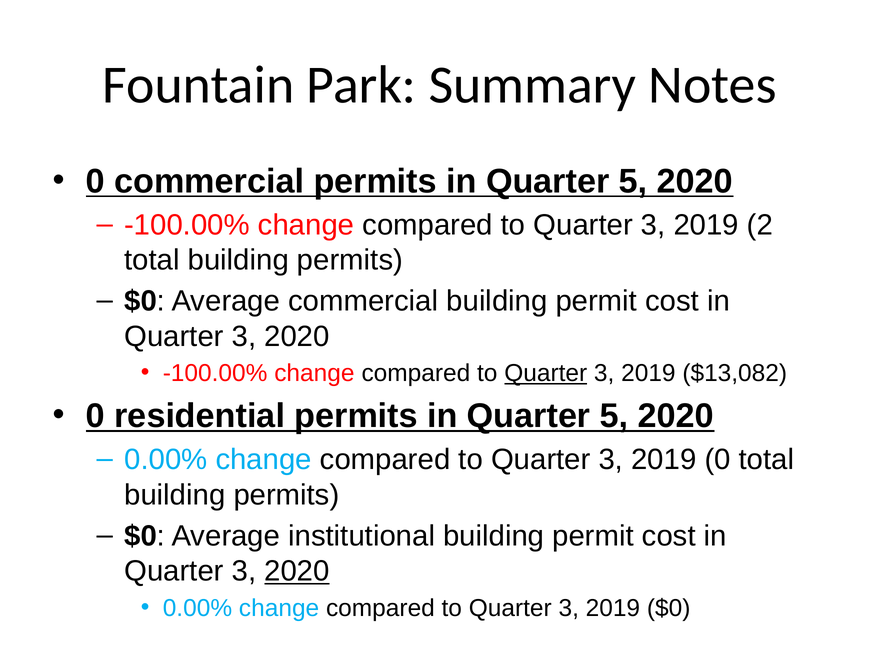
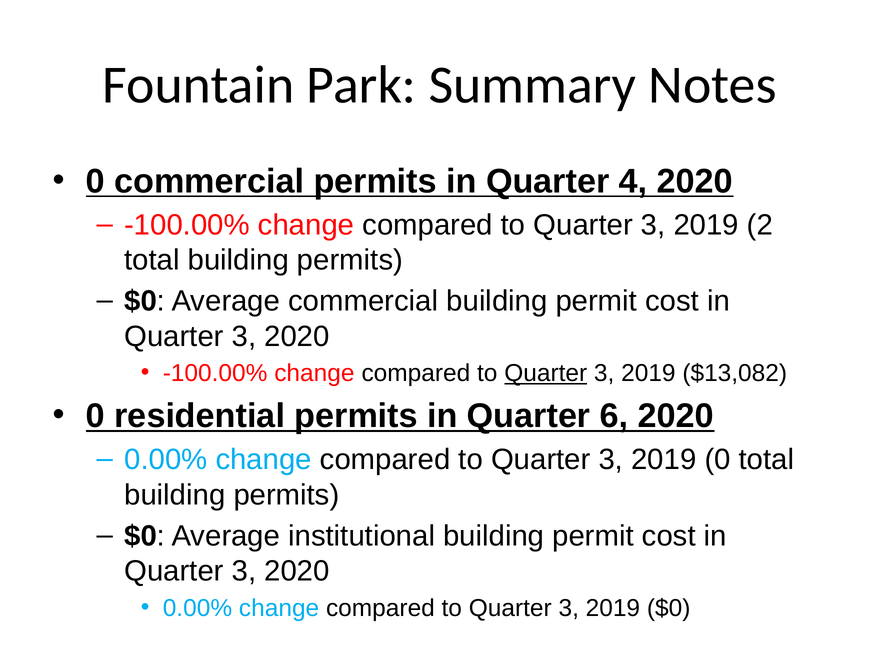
5: 5 -> 4 (633, 181)
5: 5 -> 6 (614, 416)
2020 underline: present -> none (297, 571)
